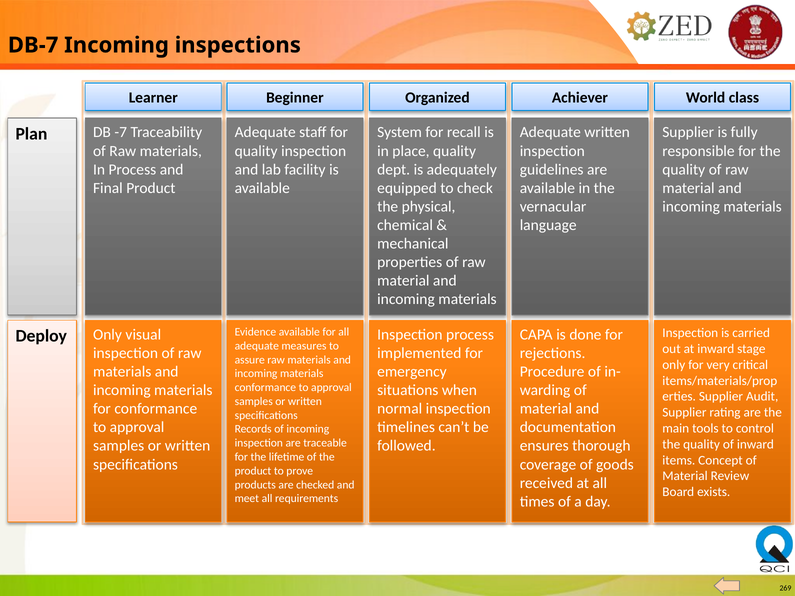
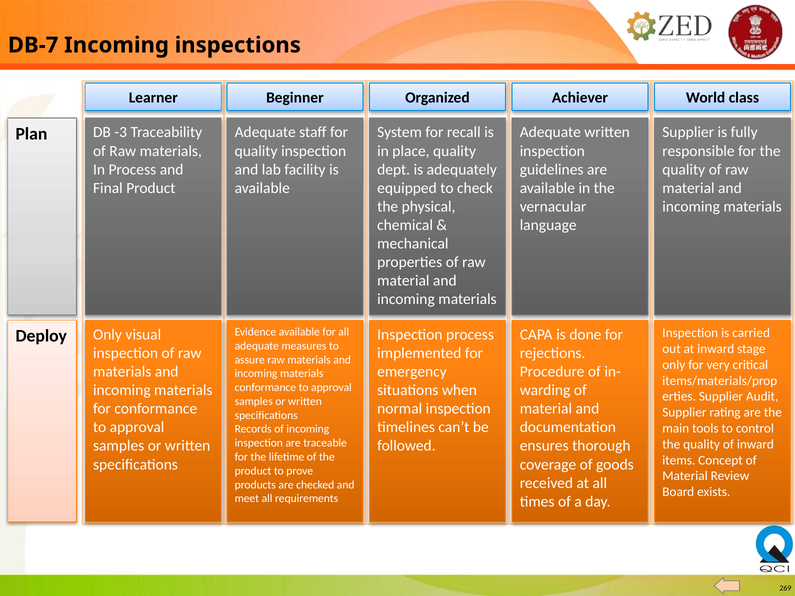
-7: -7 -> -3 (121, 132)
